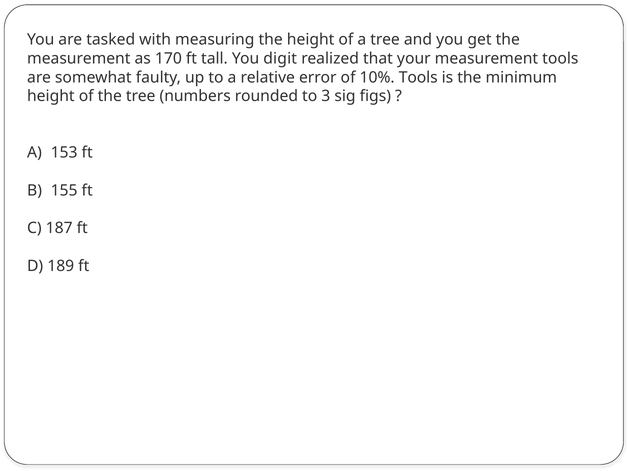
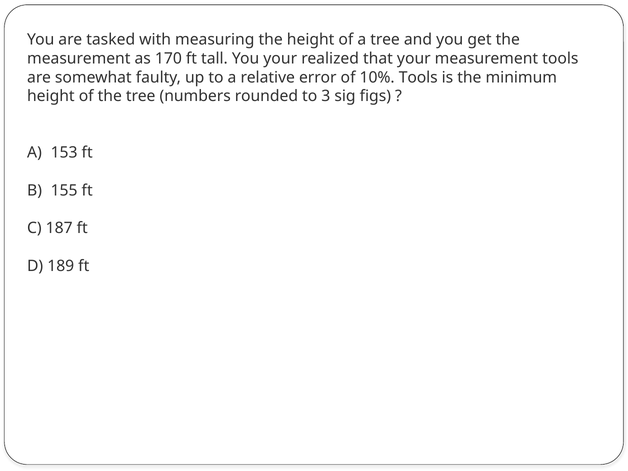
You digit: digit -> your (280, 59)
